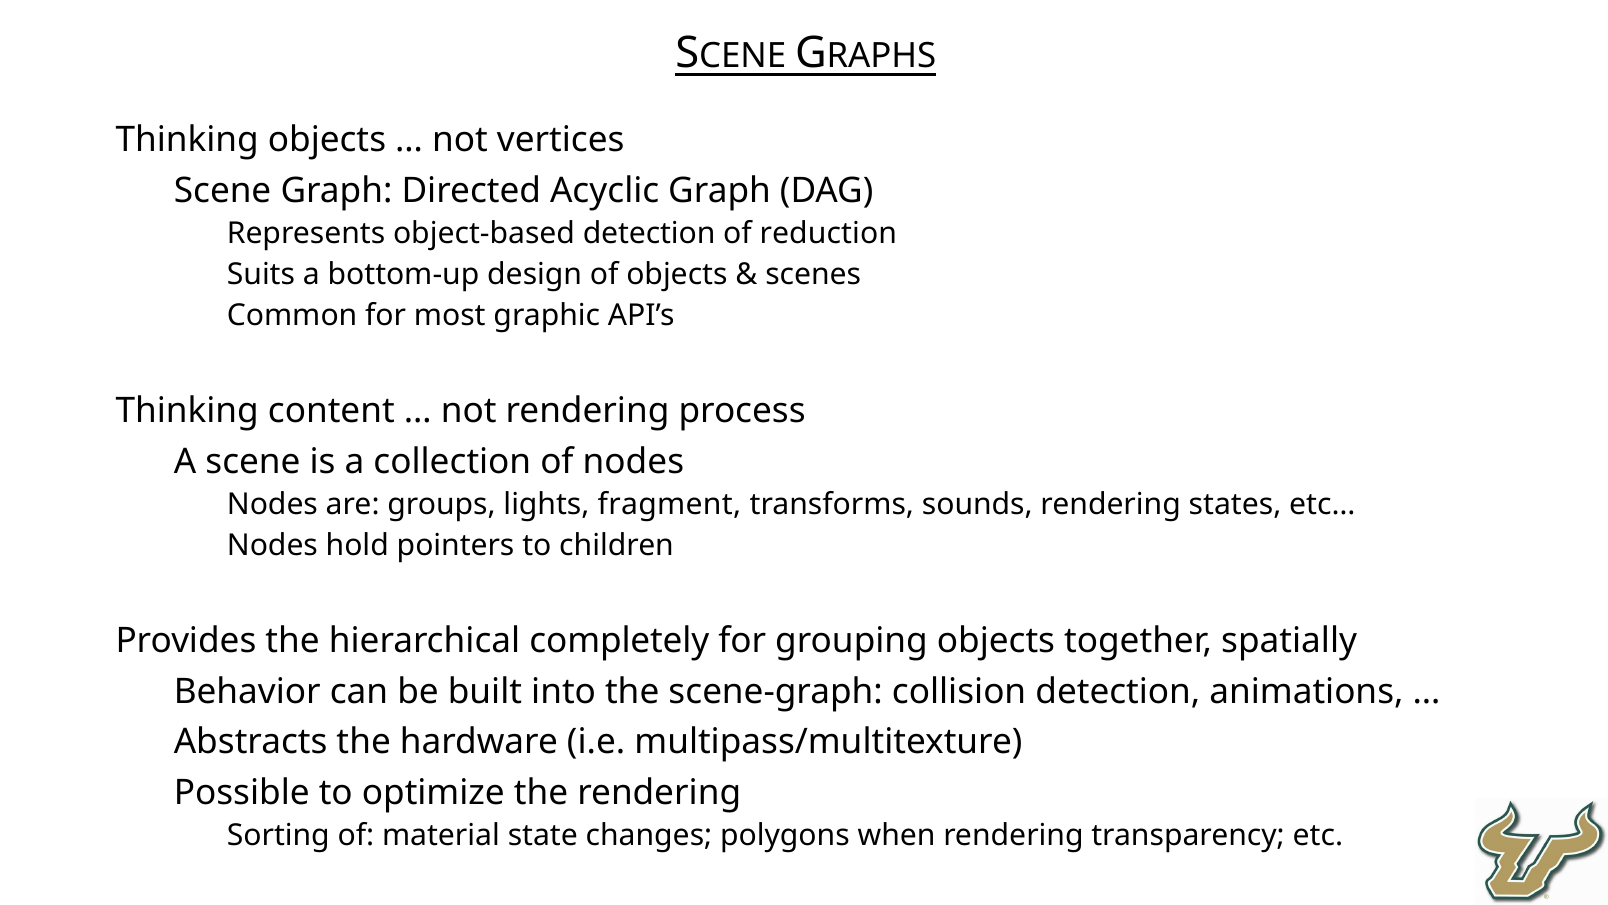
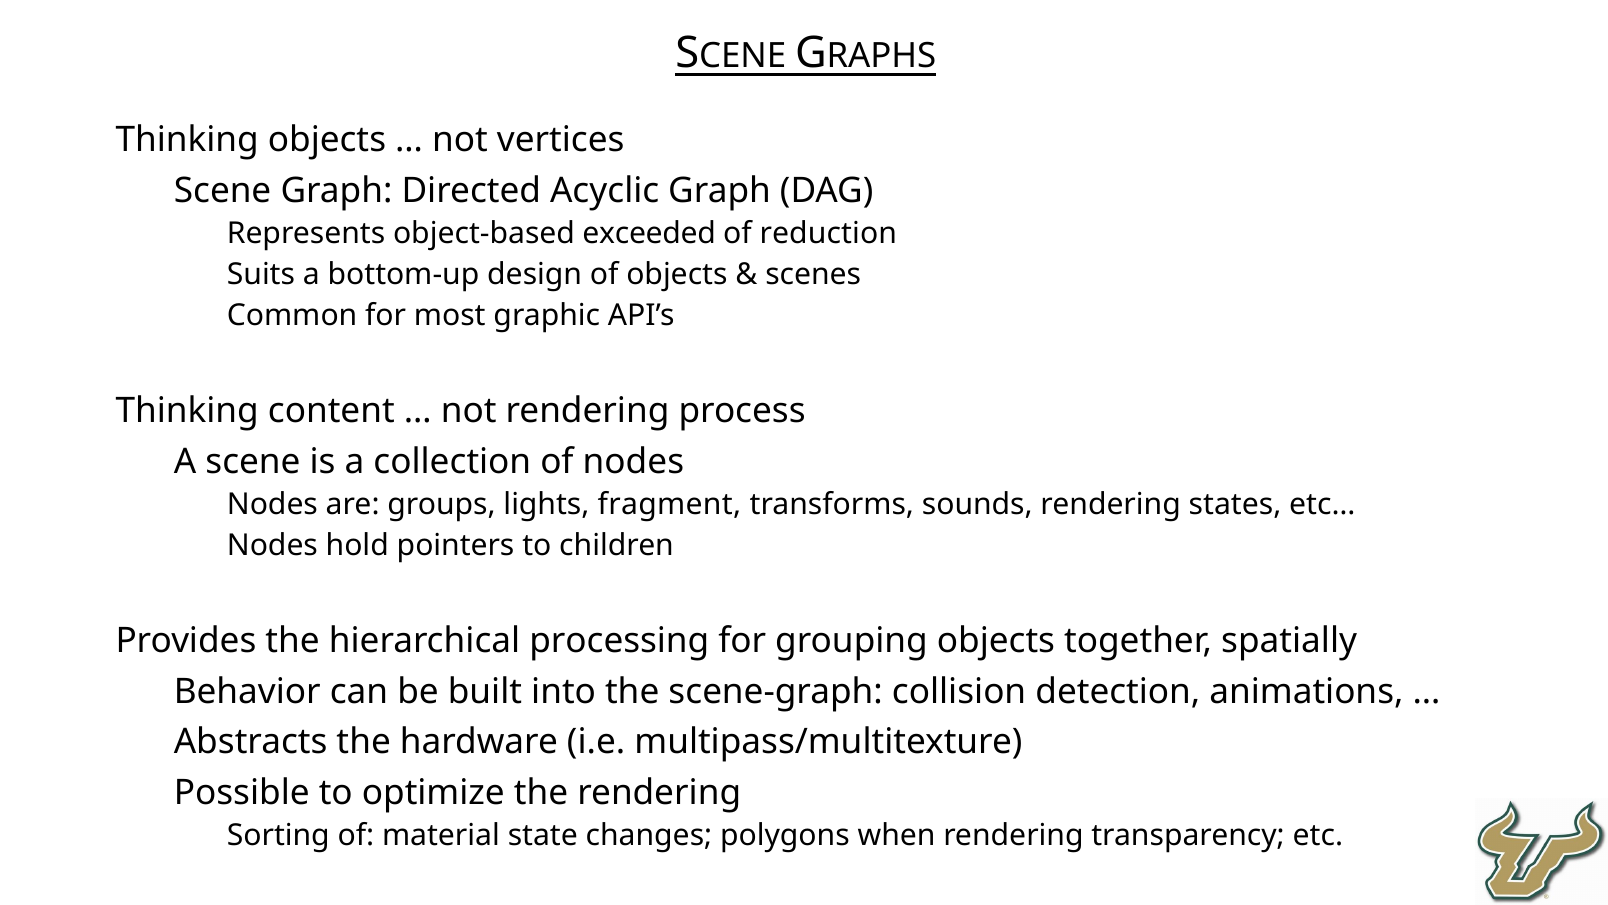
object-based detection: detection -> exceeded (649, 234)
completely: completely -> processing (619, 641)
